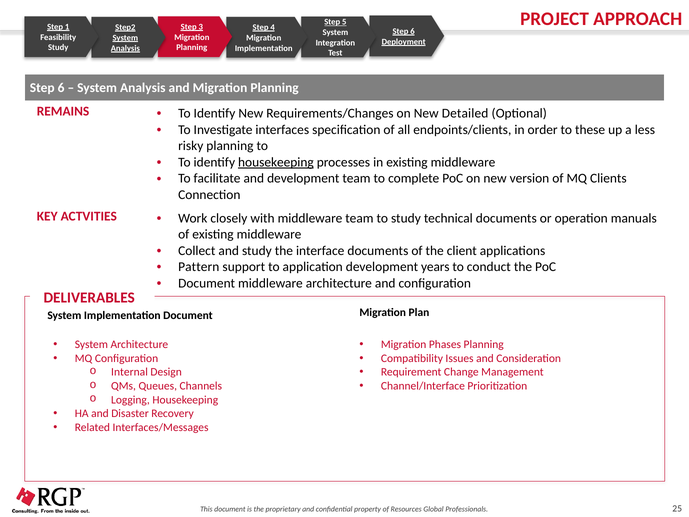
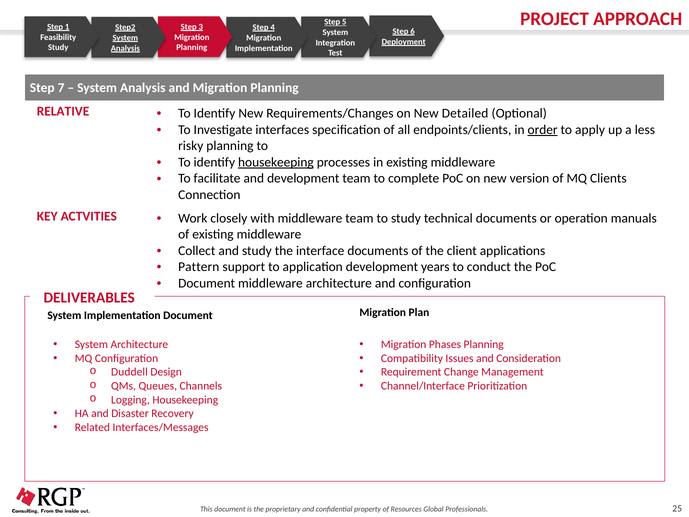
6: 6 -> 7 (61, 88)
REMAINS: REMAINS -> RELATIVE (63, 111)
order underline: none -> present (543, 130)
these: these -> apply (590, 130)
Internal: Internal -> Duddell (129, 372)
